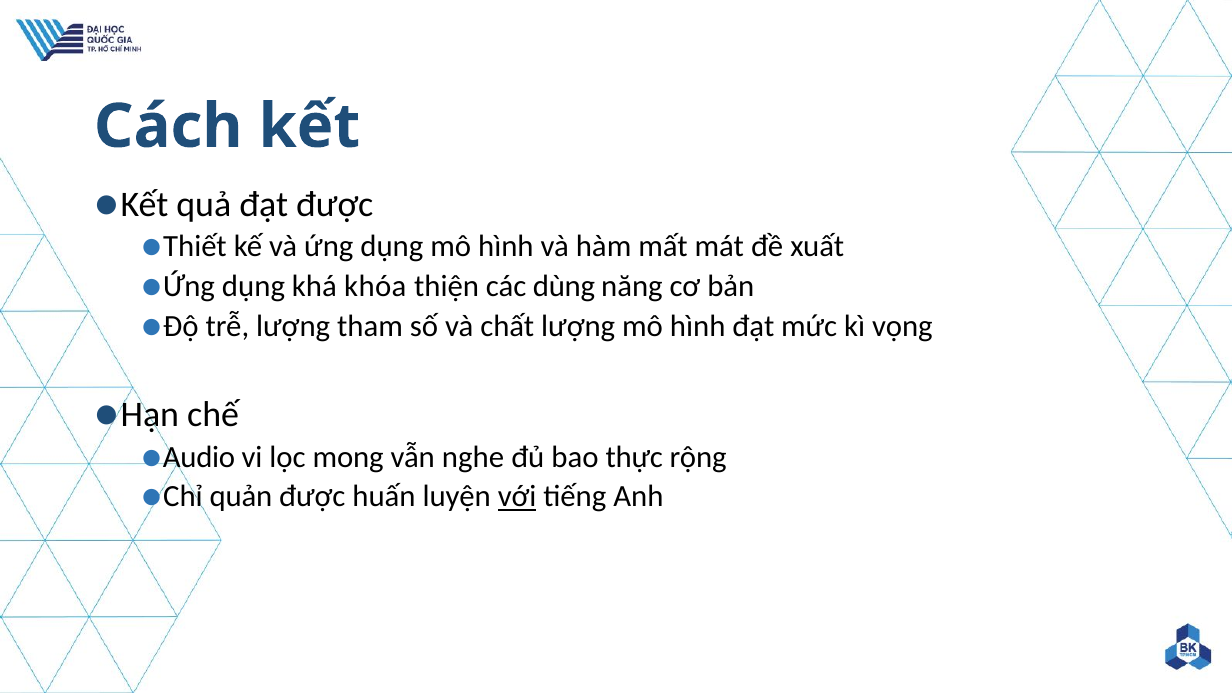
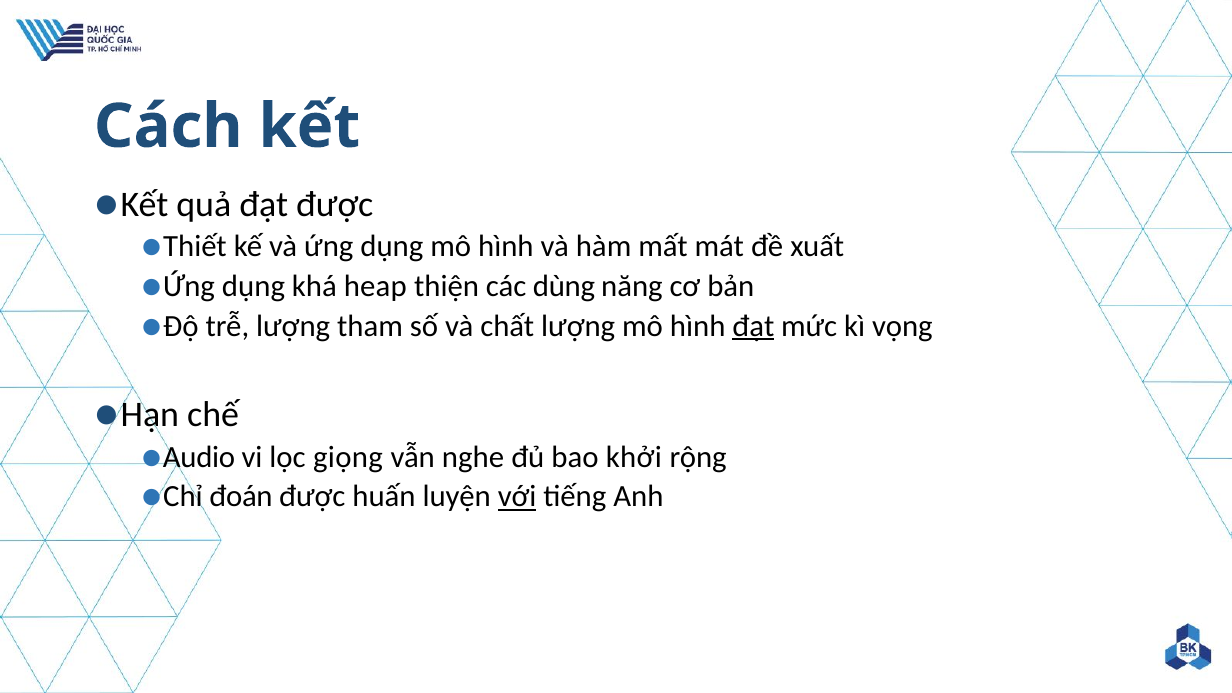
khóa: khóa -> heap (375, 286)
đạt underline: none -> present (753, 326)
mong: mong -> giọng (348, 457)
thực: thực -> khởi (634, 457)
quản: quản -> đoán (241, 497)
